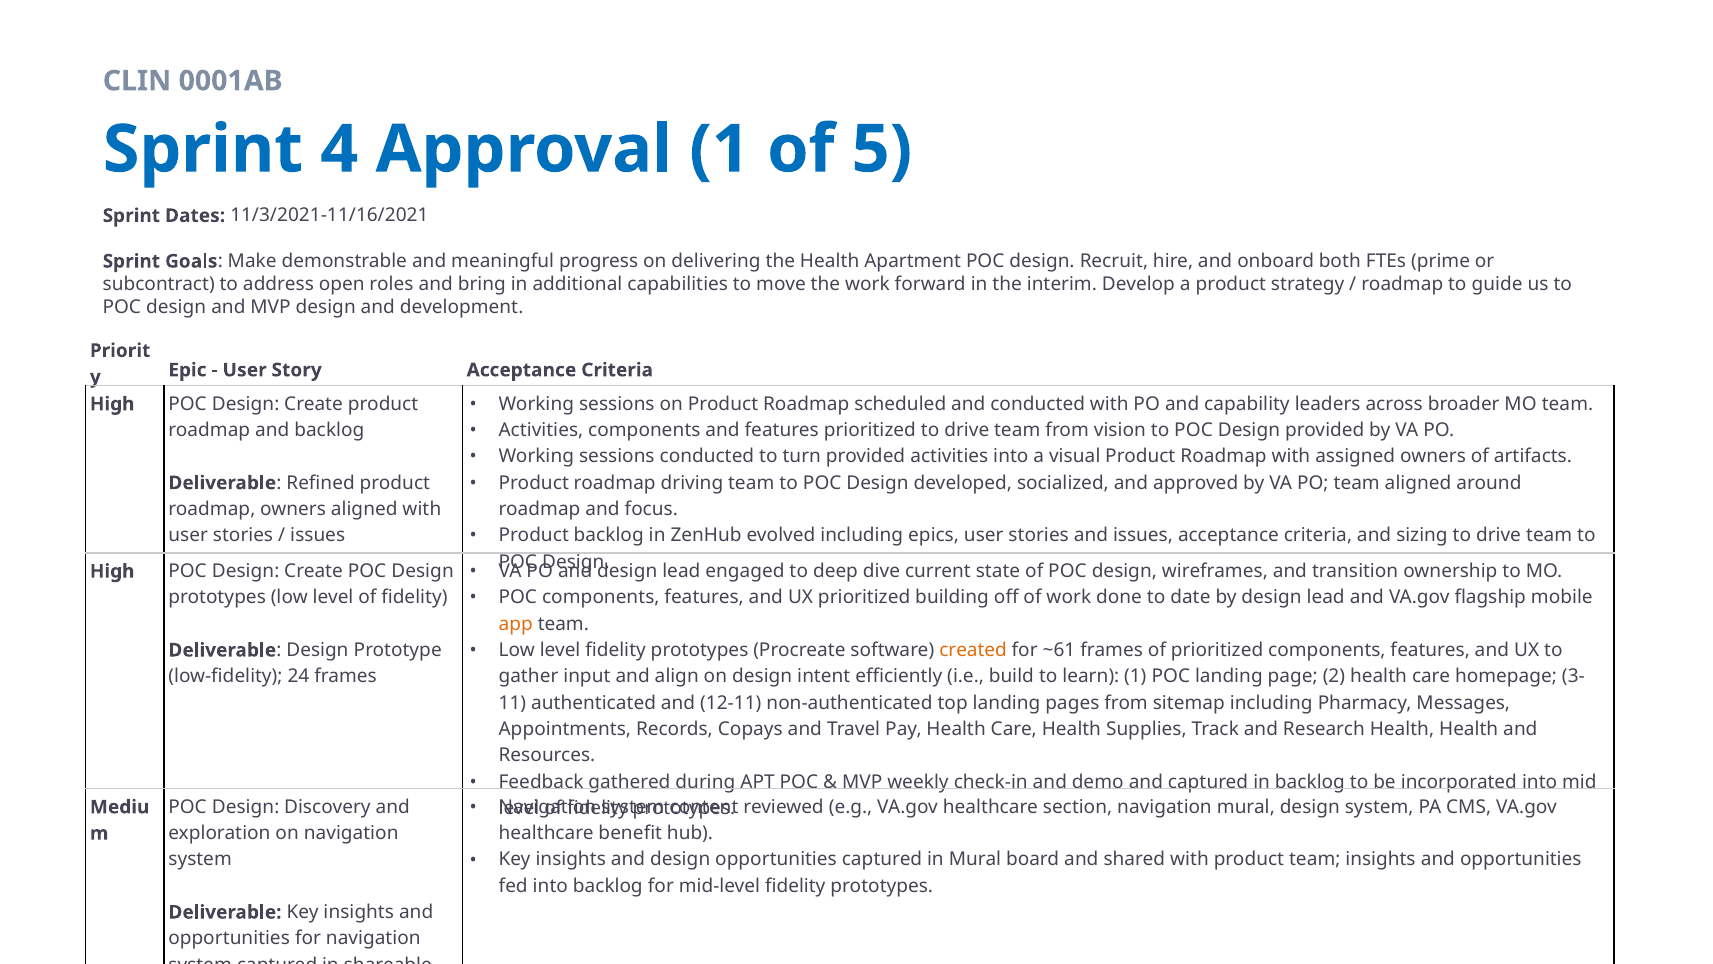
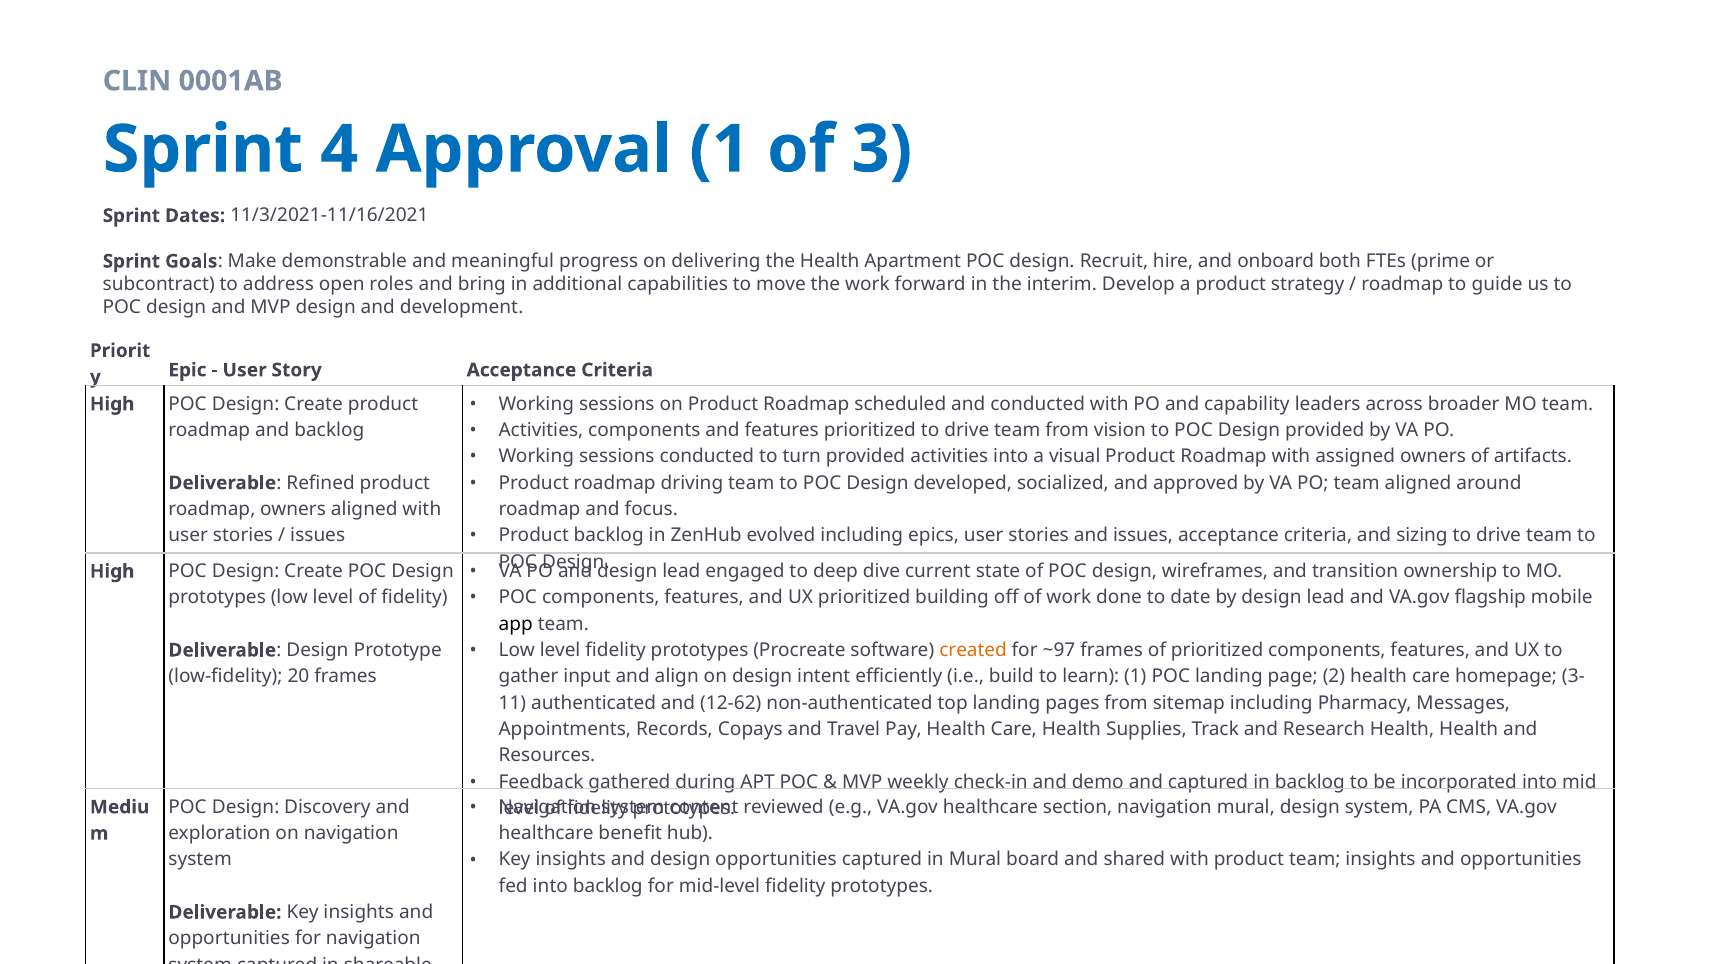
5: 5 -> 3 (882, 149)
app colour: orange -> black (516, 624)
~61: ~61 -> ~97 (1059, 650)
24: 24 -> 20 (298, 676)
12-11: 12-11 -> 12-62 (731, 703)
